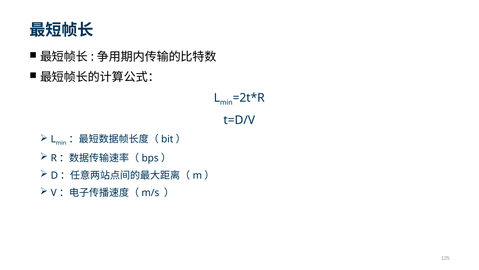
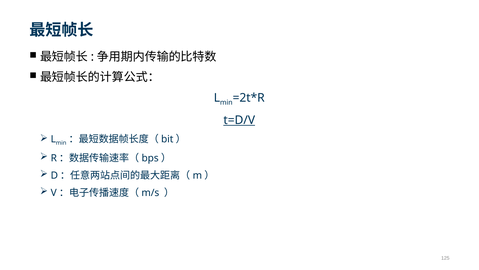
t=D/V underline: none -> present (239, 120)
